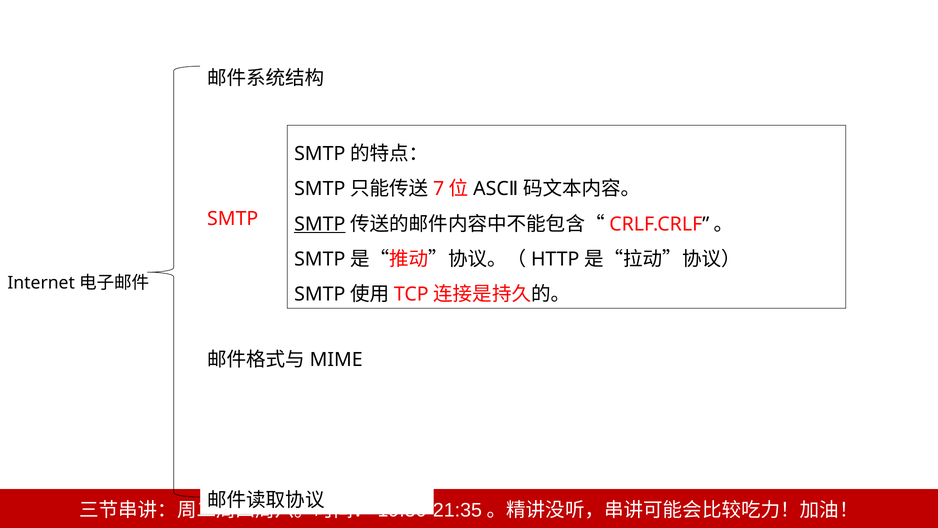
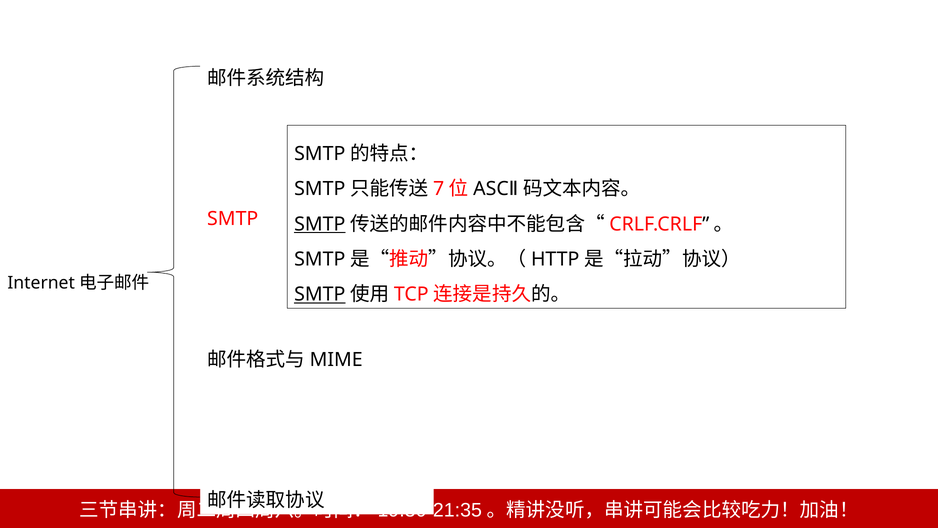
SMTP underline: none -> present (320, 294)
